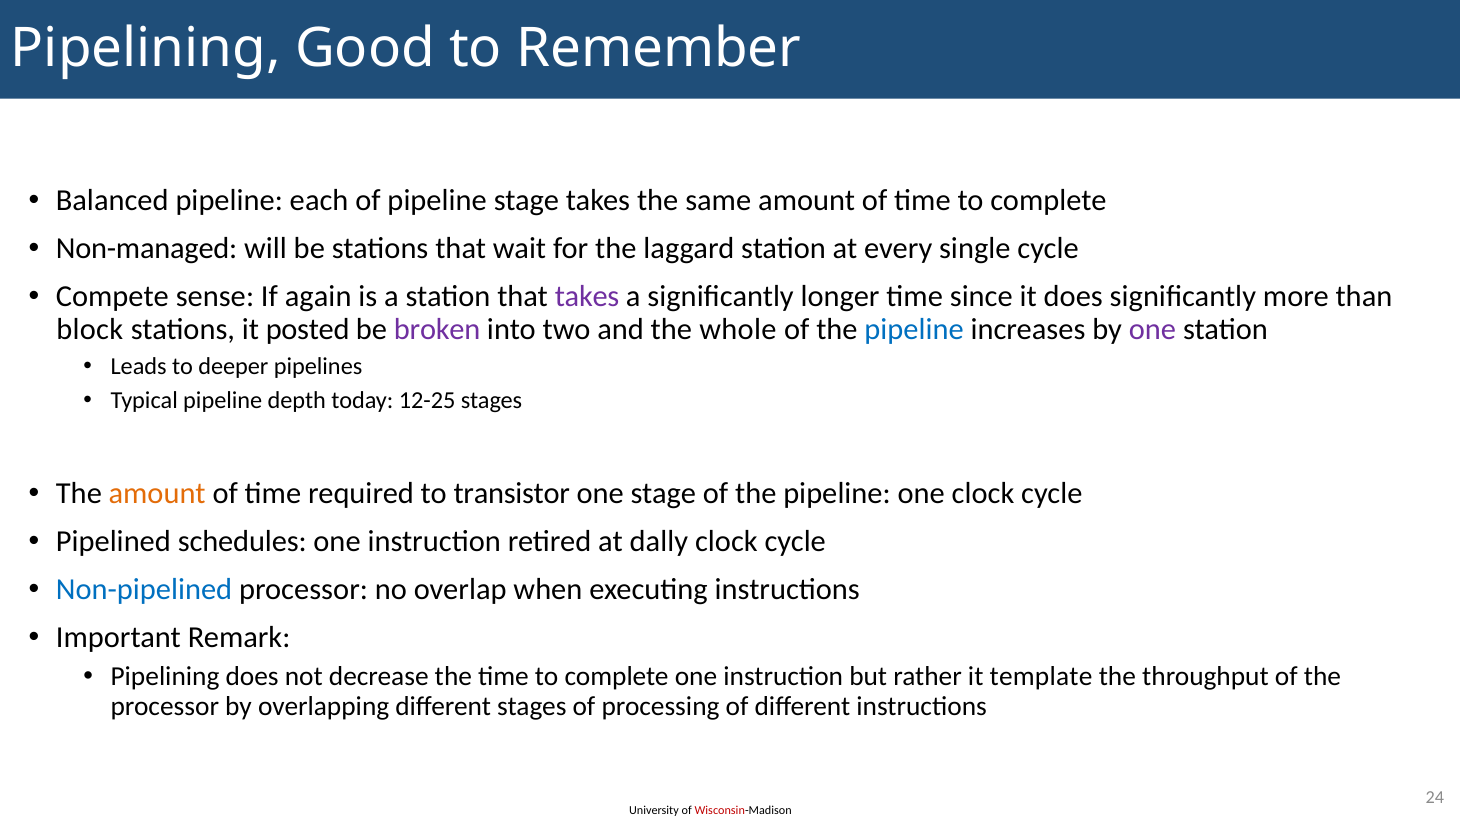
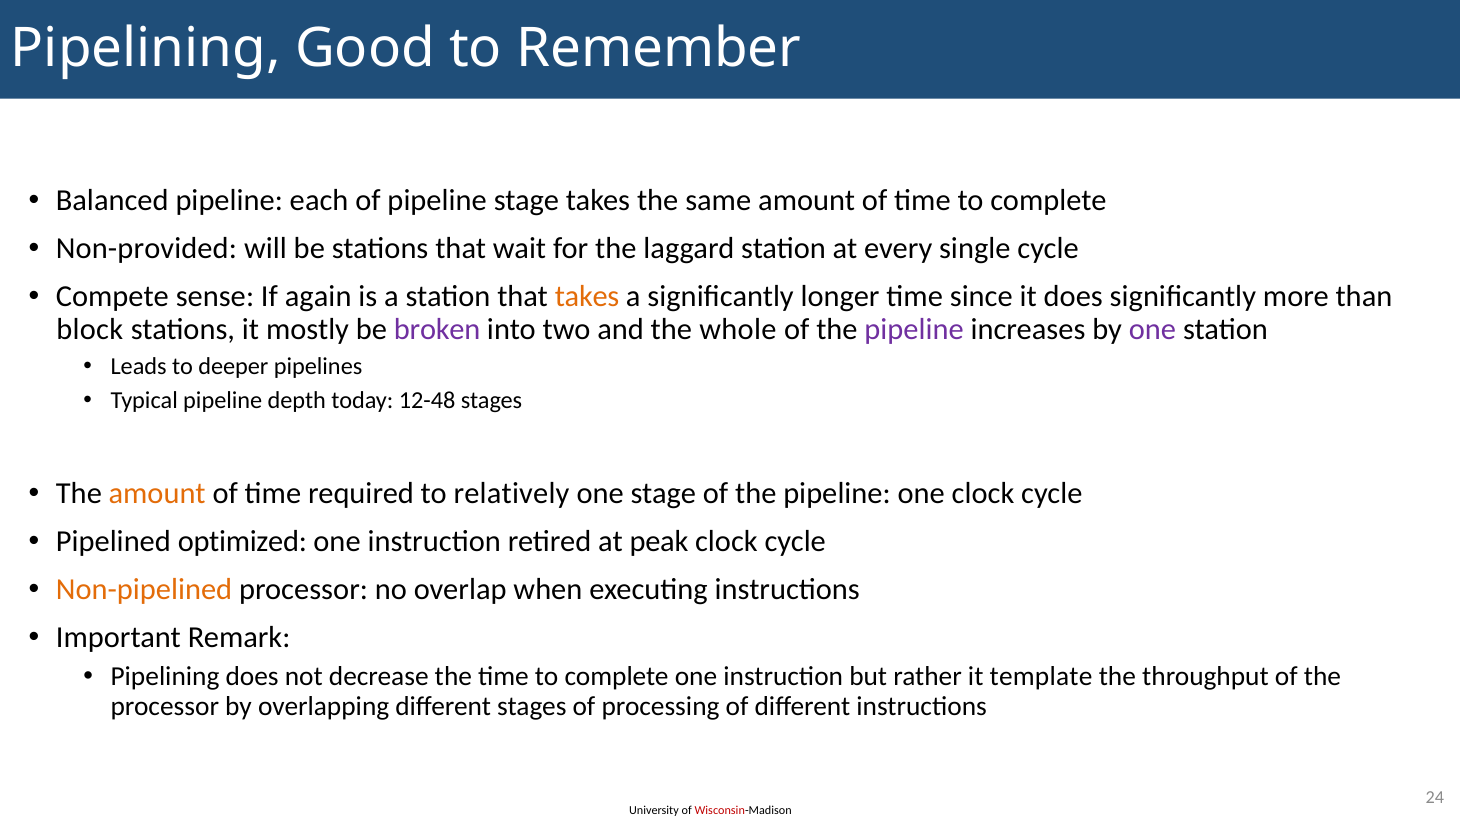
Non-managed: Non-managed -> Non-provided (146, 249)
takes colour: purple -> orange (587, 297)
posted: posted -> mostly (308, 330)
pipeline colour: blue -> purple (914, 330)
12-25: 12-25 -> 12-48 (427, 401)
transistor: transistor -> relatively (512, 494)
schedules: schedules -> optimized (242, 542)
dally: dally -> peak (659, 542)
Non-pipelined colour: blue -> orange (144, 590)
